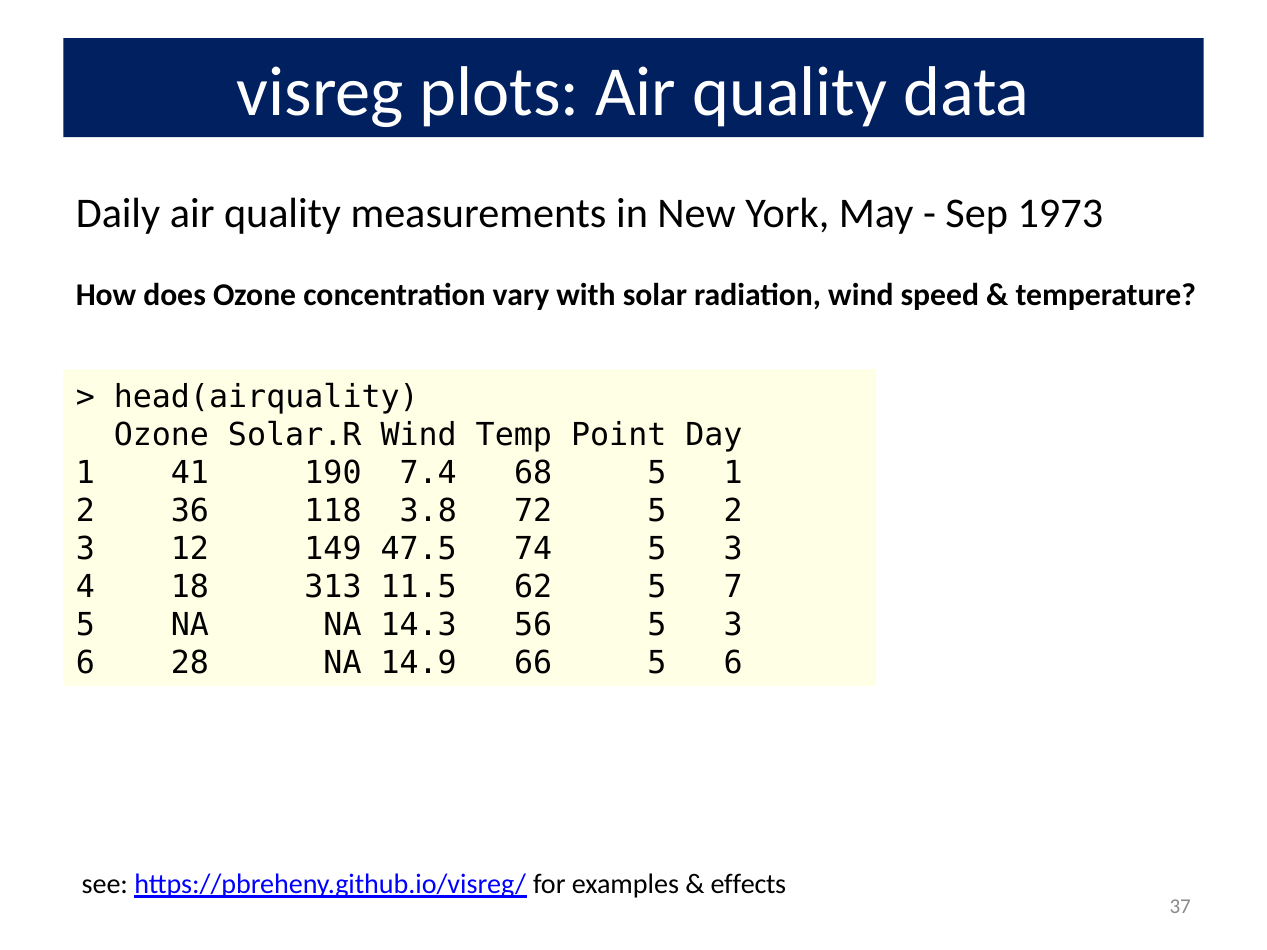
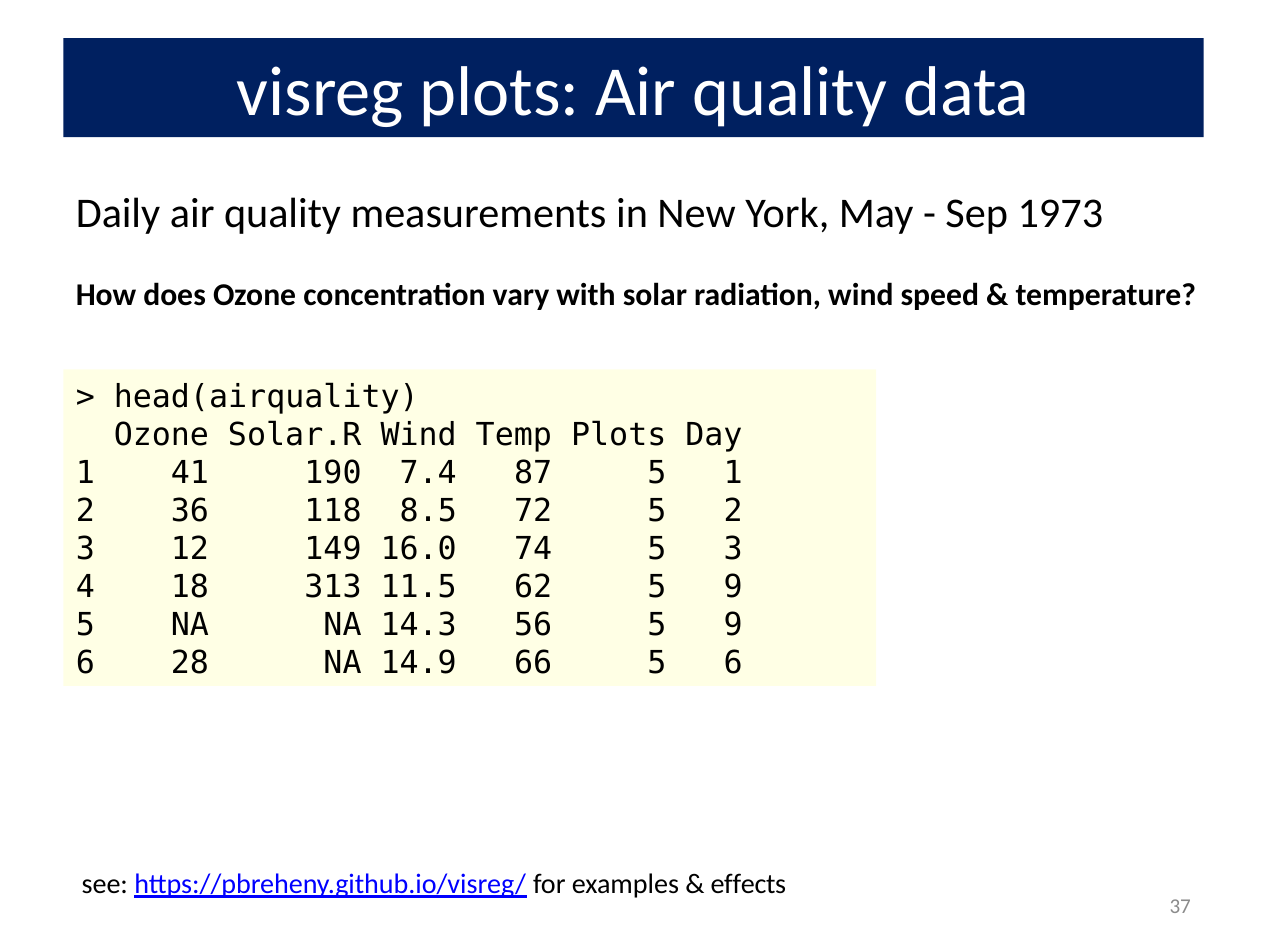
Temp Point: Point -> Plots (619, 435)
68: 68 -> 87 (533, 473)
3.8: 3.8 -> 8.5 (428, 511)
47.5: 47.5 -> 16.0 (419, 549)
62 5 7: 7 -> 9 (733, 587)
56 5 3: 3 -> 9 (733, 625)
